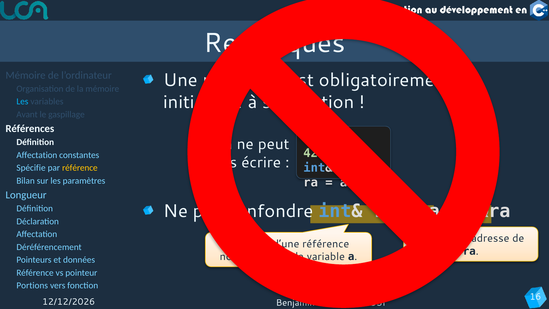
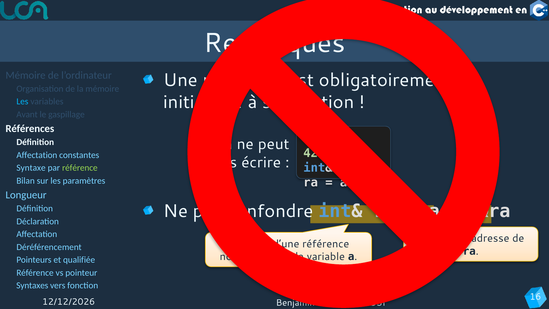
Spécifie: Spécifie -> Syntaxe (31, 168)
référence colour: yellow -> light green (80, 168)
données: données -> qualifiée (79, 260)
Portions: Portions -> Syntaxes (32, 285)
